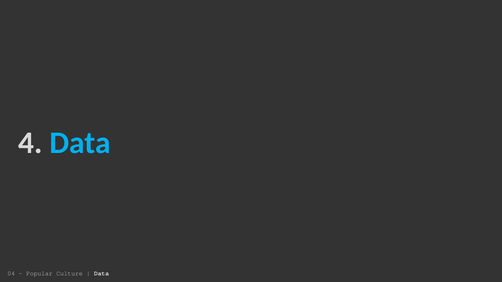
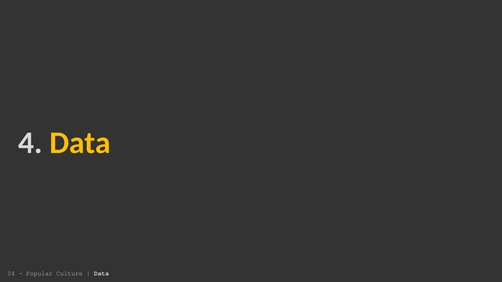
Data colour: light blue -> yellow (80, 143)
